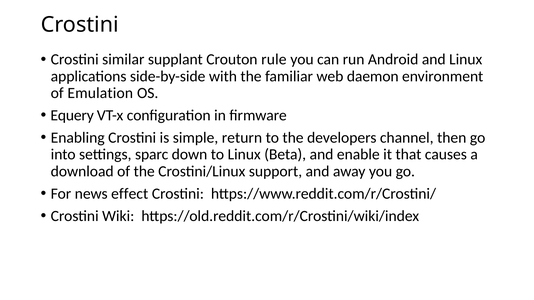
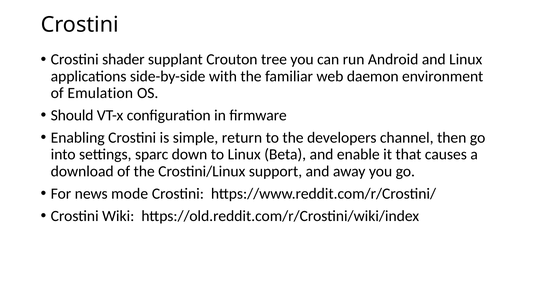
similar: similar -> shader (123, 60)
rule: rule -> tree (274, 60)
Equery: Equery -> Should (72, 115)
effect: effect -> mode (130, 194)
